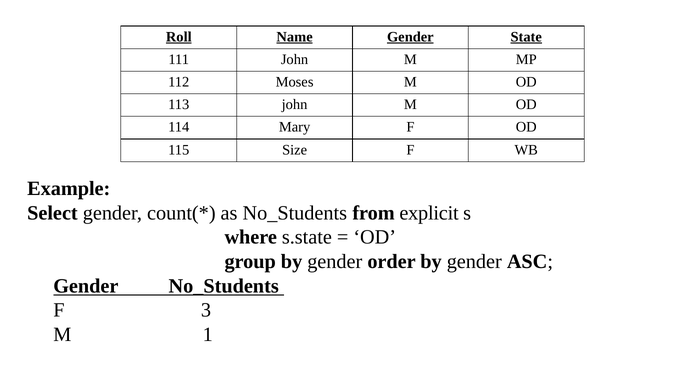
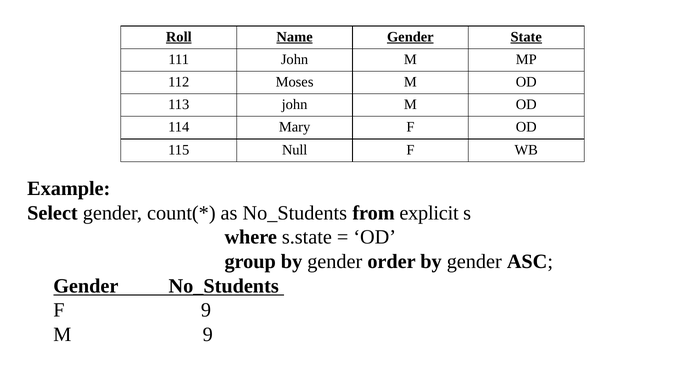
Size: Size -> Null (295, 150)
F 3: 3 -> 9 (206, 310)
M 1: 1 -> 9 (208, 335)
